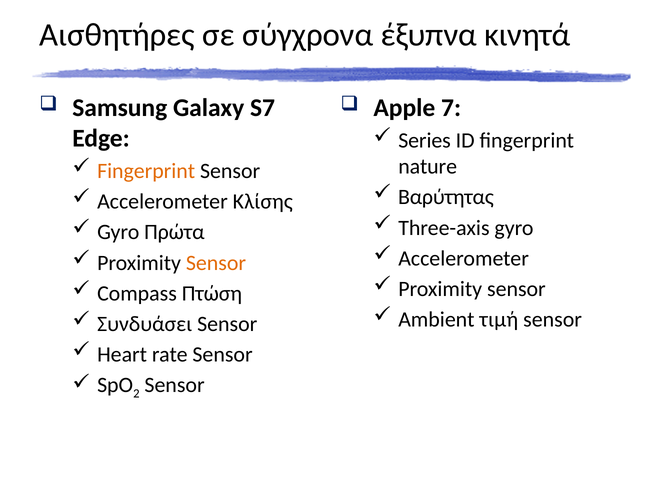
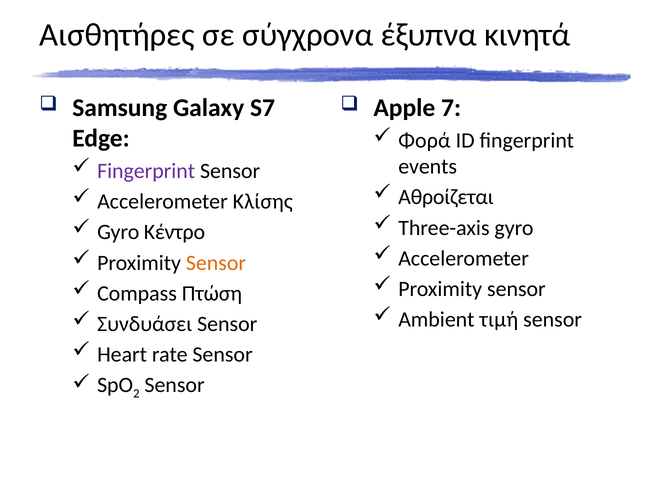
Series: Series -> Φορά (424, 141)
nature: nature -> events (428, 167)
Fingerprint colour: orange -> purple (146, 171)
Βαρύτητας: Βαρύτητας -> Αθροίζεται (446, 198)
Πρώτα: Πρώτα -> Κέντρο (174, 233)
